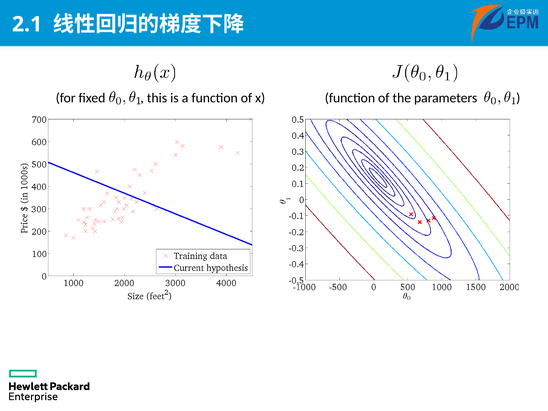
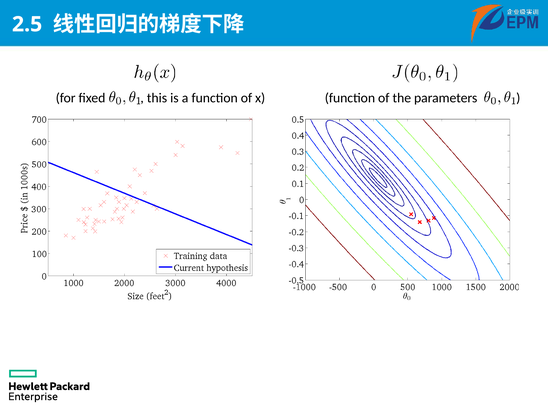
2.1: 2.1 -> 2.5 (27, 24)
